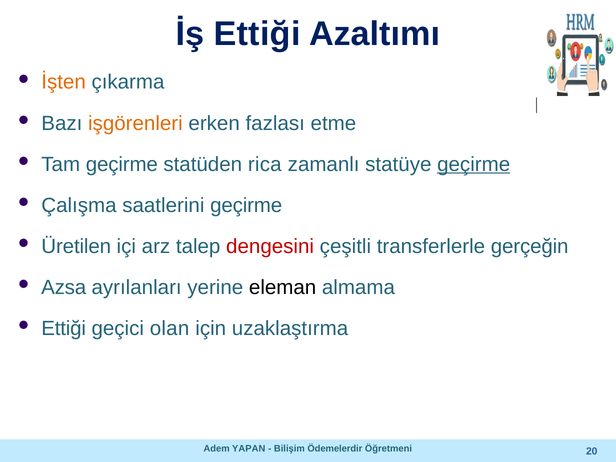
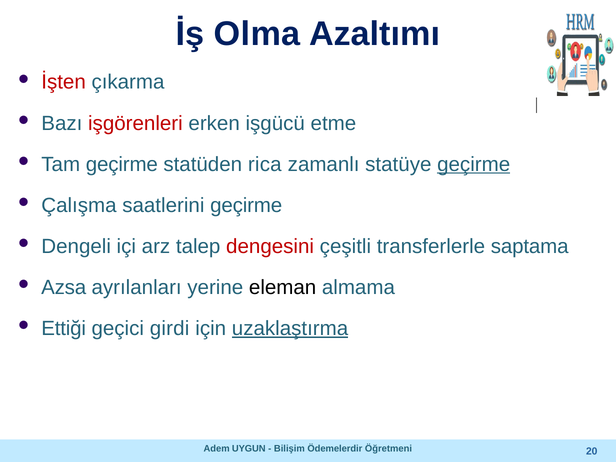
İş Ettiği: Ettiği -> Olma (257, 34)
İşten colour: orange -> red (64, 82)
işgörenleri colour: orange -> red (135, 123)
fazlası: fazlası -> işgücü (275, 123)
Üretilen: Üretilen -> Dengeli (76, 246)
gerçeğin: gerçeğin -> saptama (530, 246)
olan: olan -> girdi (170, 329)
uzaklaştırma underline: none -> present (290, 329)
YAPAN: YAPAN -> UYGUN (249, 449)
